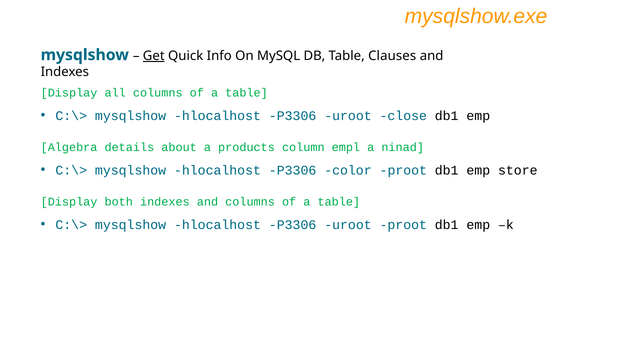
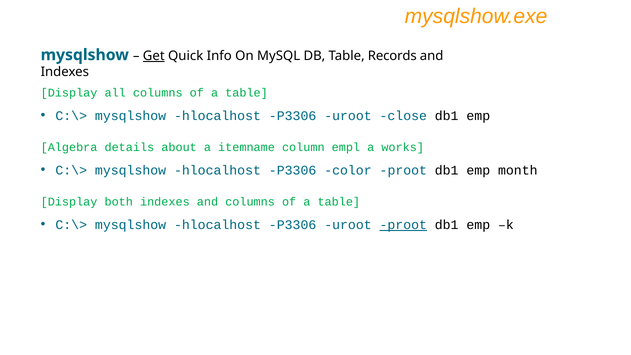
Clauses: Clauses -> Records (392, 56)
products: products -> itemname (247, 147)
ninad: ninad -> works (403, 147)
store: store -> month (518, 170)
proot underline: none -> present (403, 225)
